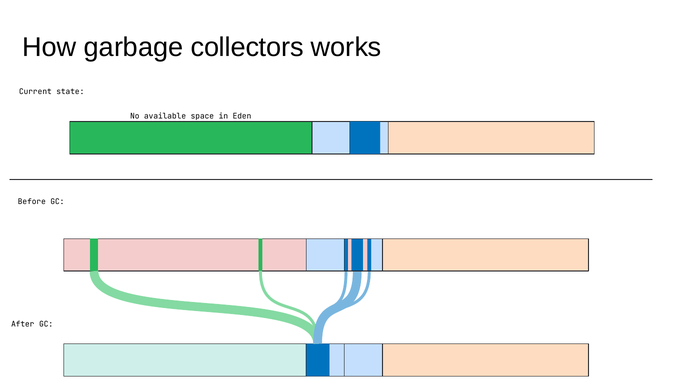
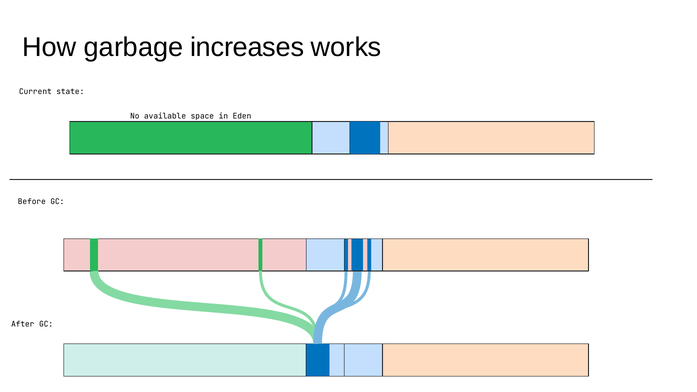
collectors: collectors -> increases (247, 47)
